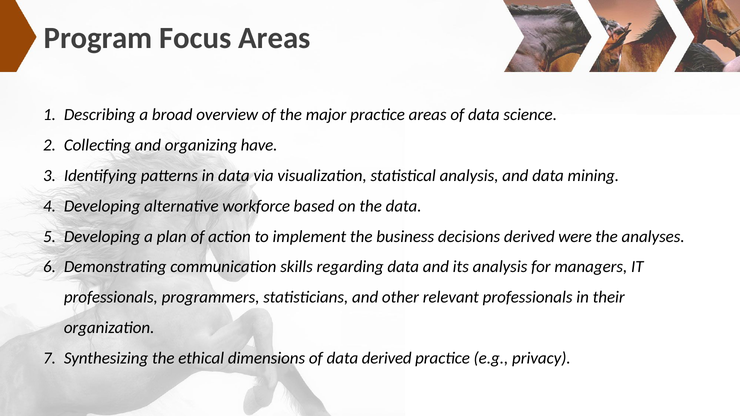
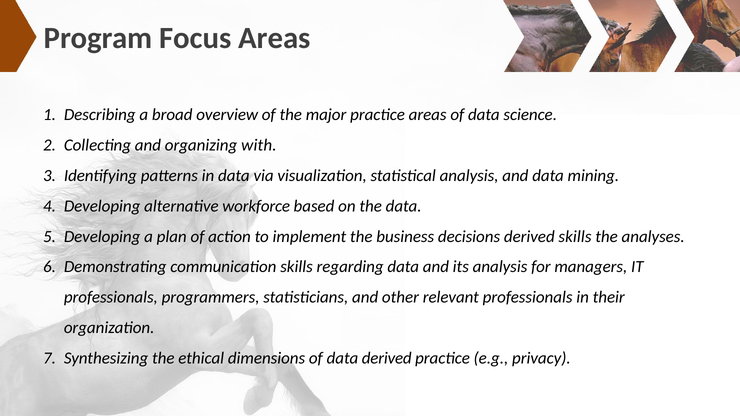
have: have -> with (259, 145)
derived were: were -> skills (575, 237)
